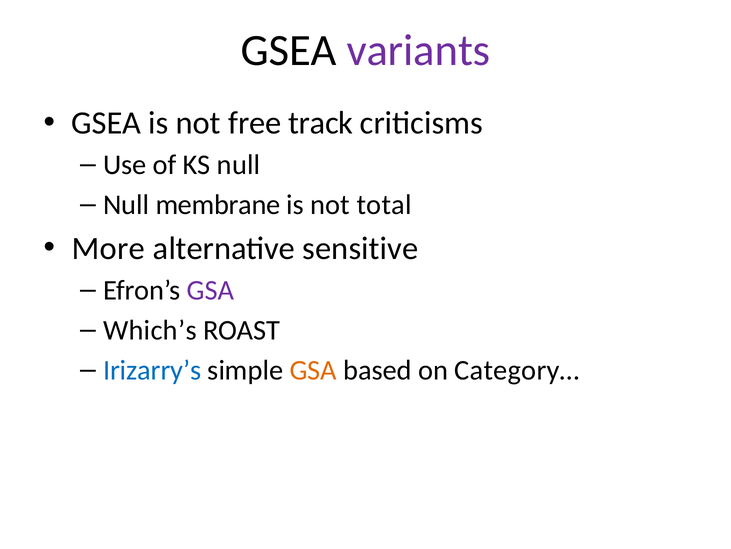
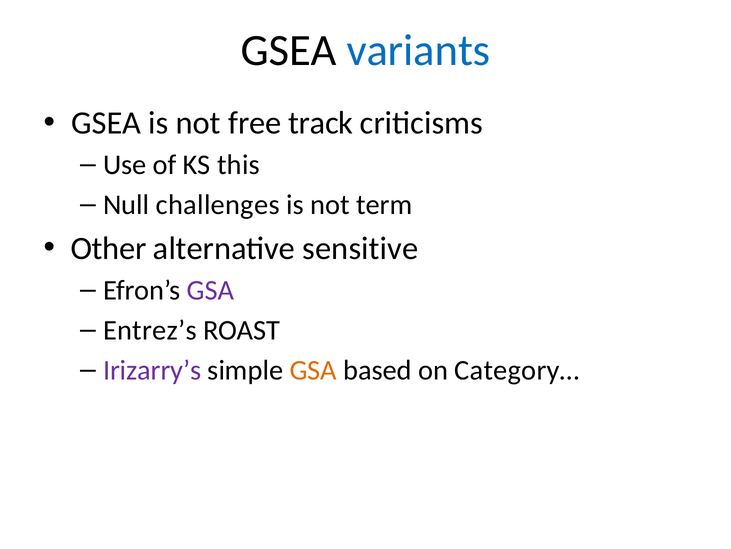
variants colour: purple -> blue (418, 51)
KS null: null -> this (239, 165)
membrane: membrane -> challenges (218, 205)
total: total -> term (384, 205)
More: More -> Other (109, 248)
Which’s: Which’s -> Entrez’s (150, 330)
Irizarry’s colour: blue -> purple (152, 370)
